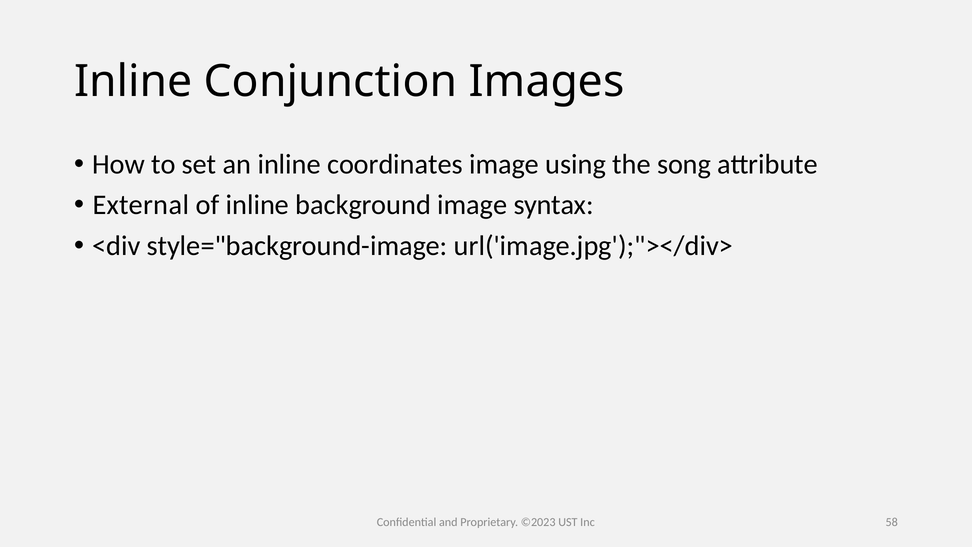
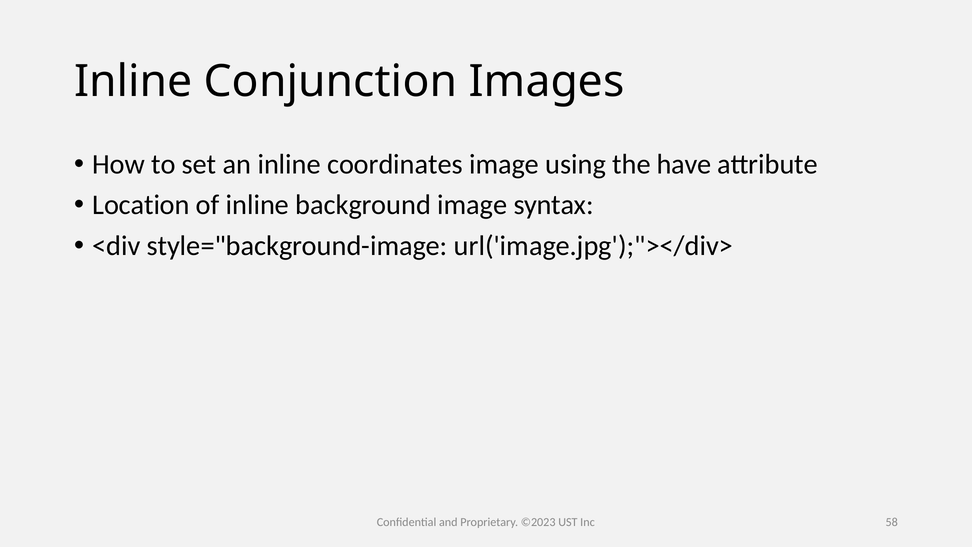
song: song -> have (684, 164)
External: External -> Location (141, 205)
